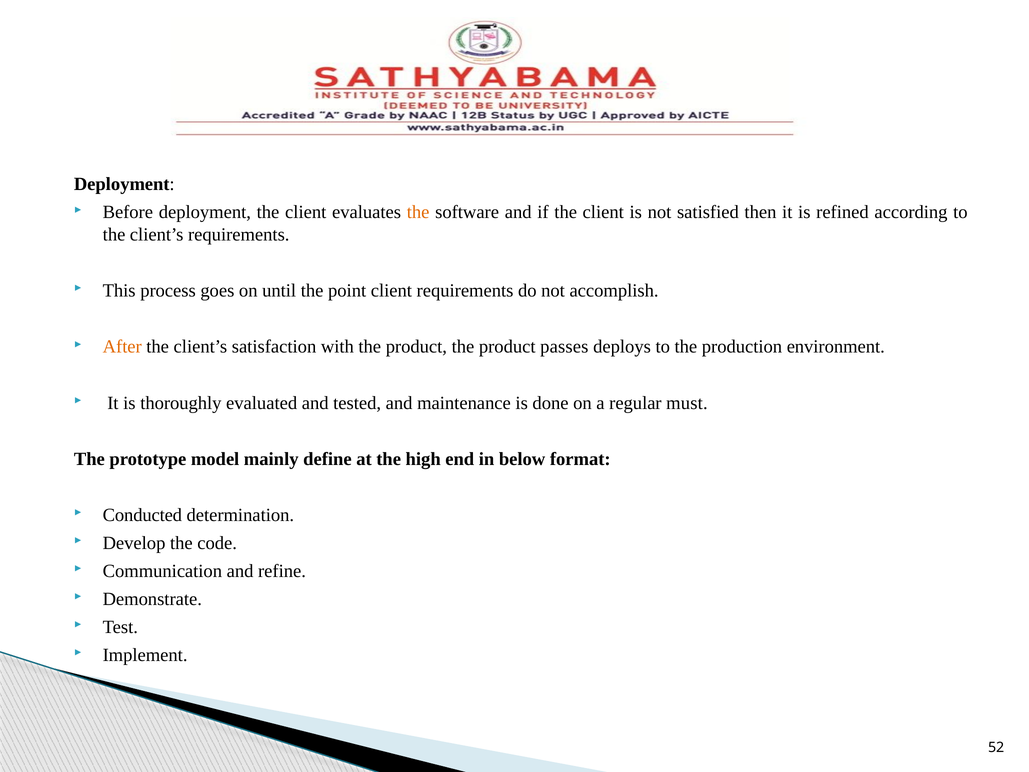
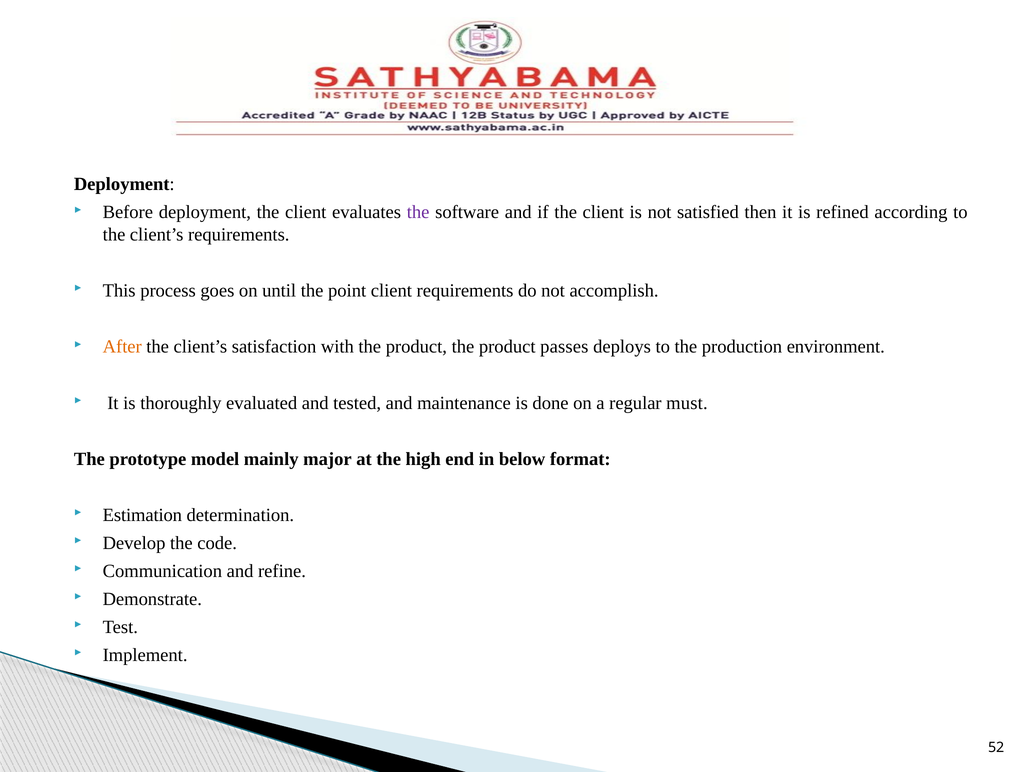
the colour: orange -> purple (418, 212)
define: define -> major (327, 459)
Conducted: Conducted -> Estimation (142, 515)
